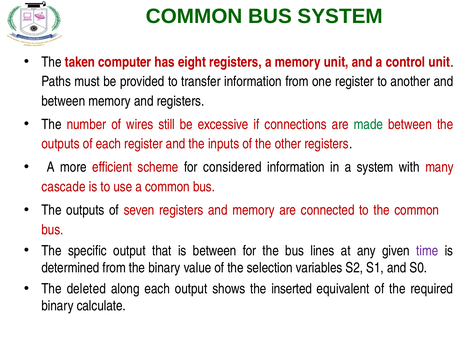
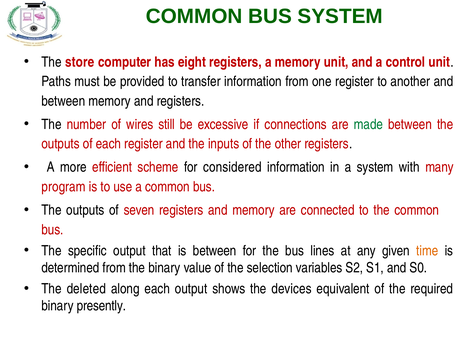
taken: taken -> store (80, 62)
cascade: cascade -> program (64, 186)
time colour: purple -> orange (427, 250)
inserted: inserted -> devices (292, 288)
calculate: calculate -> presently (101, 305)
